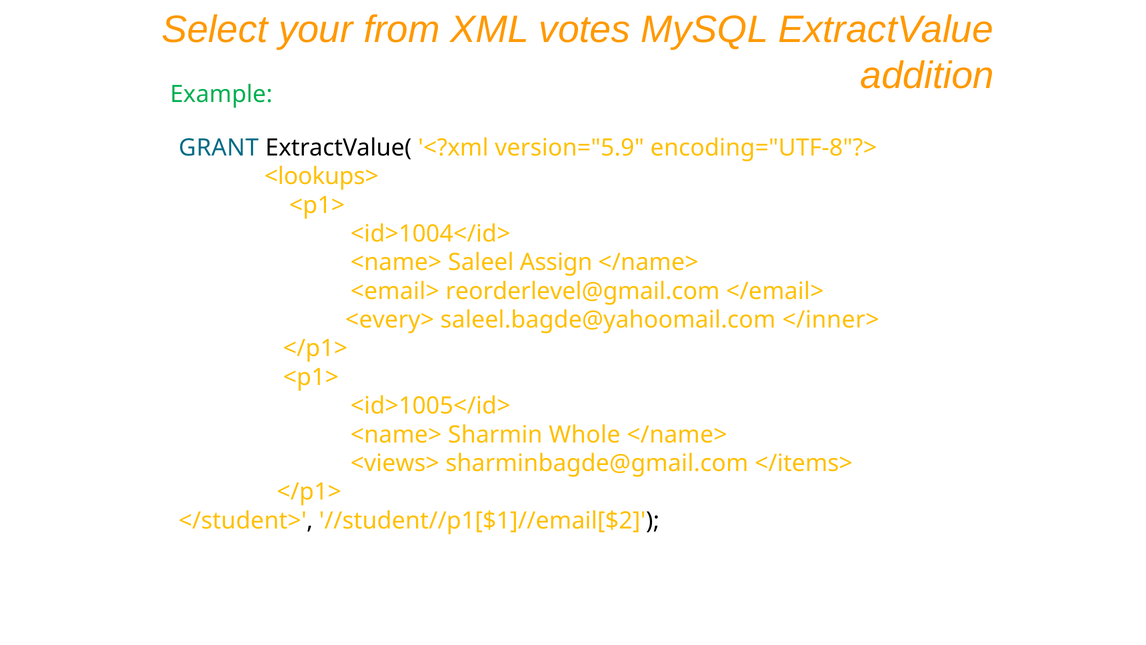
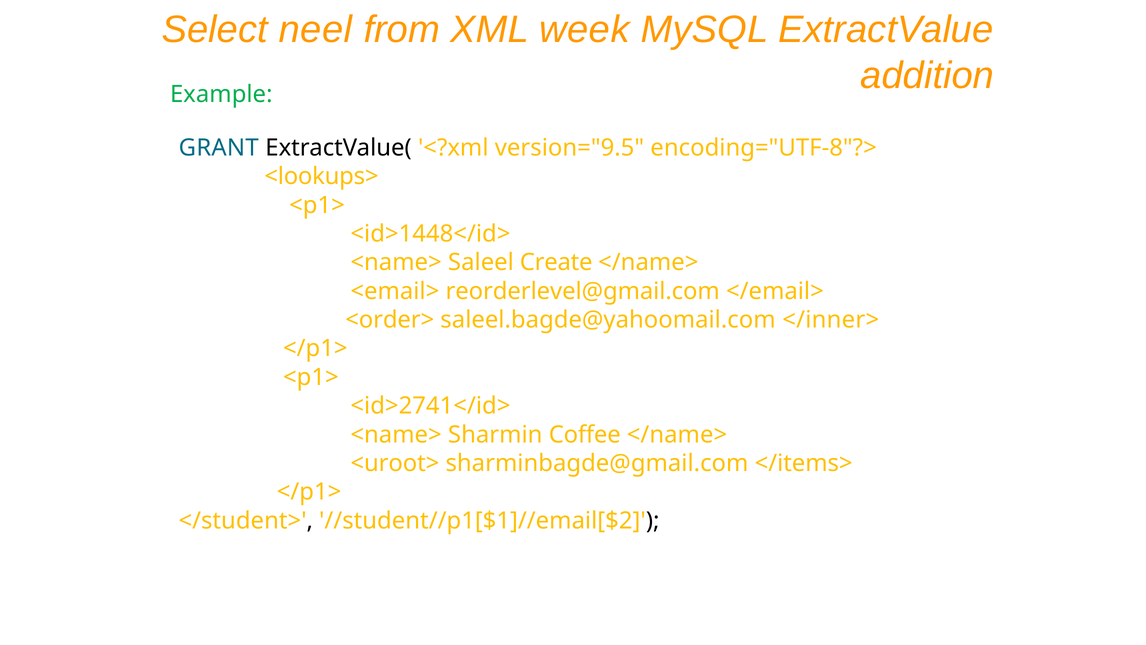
your: your -> neel (315, 30)
votes: votes -> week (584, 30)
version="5.9: version="5.9 -> version="9.5 (569, 148)
<id>1004</id>: <id>1004</id> -> <id>1448</id> (430, 234)
Assign: Assign -> Create (556, 262)
<every>: <every> -> <order> (390, 320)
<id>1005</id>: <id>1005</id> -> <id>2741</id> (430, 406)
Whole: Whole -> Coffee (585, 434)
<views>: <views> -> <uroot> (395, 463)
